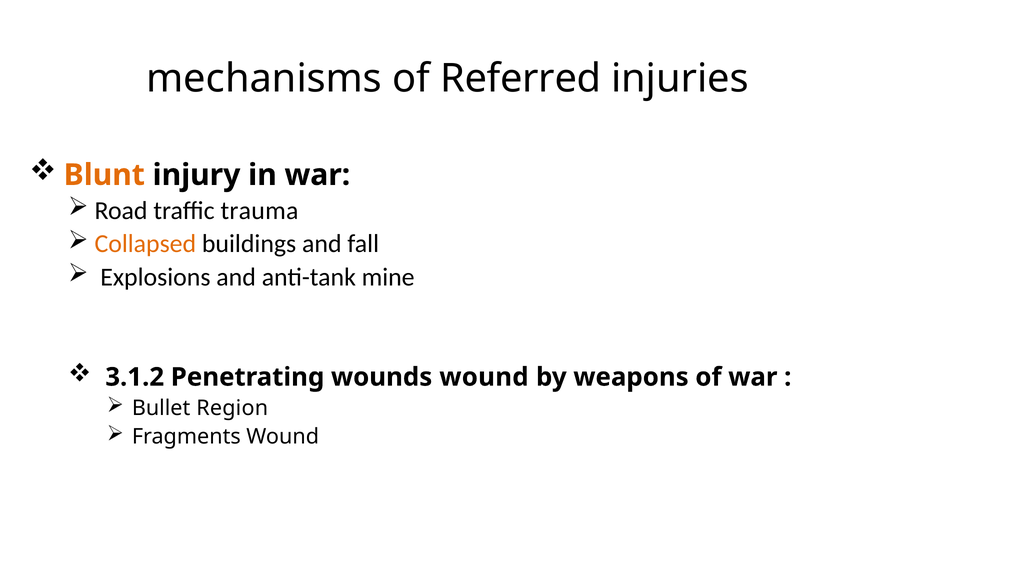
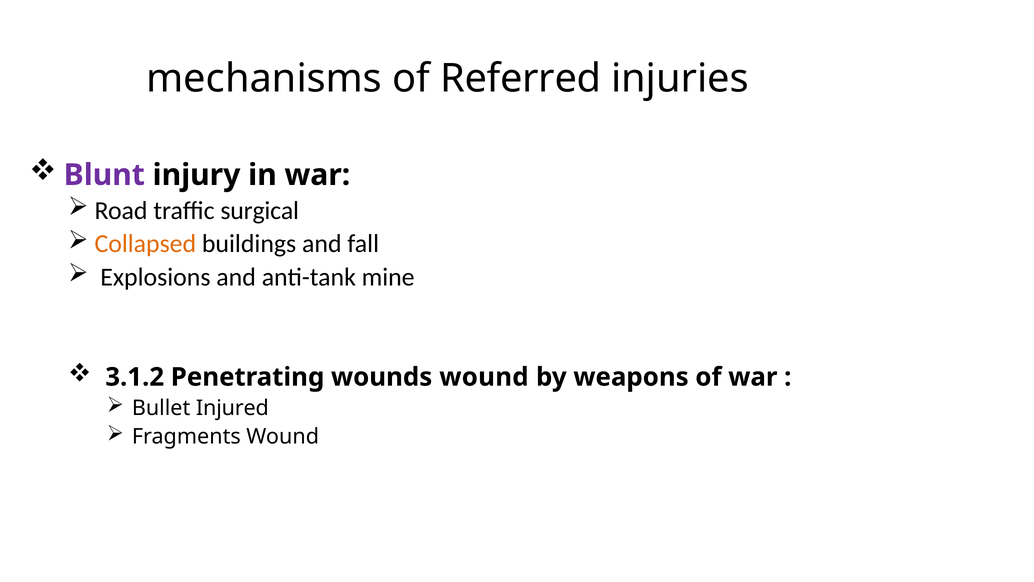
Blunt colour: orange -> purple (104, 175)
trauma: trauma -> surgical (260, 210)
Region: Region -> Injured (232, 408)
